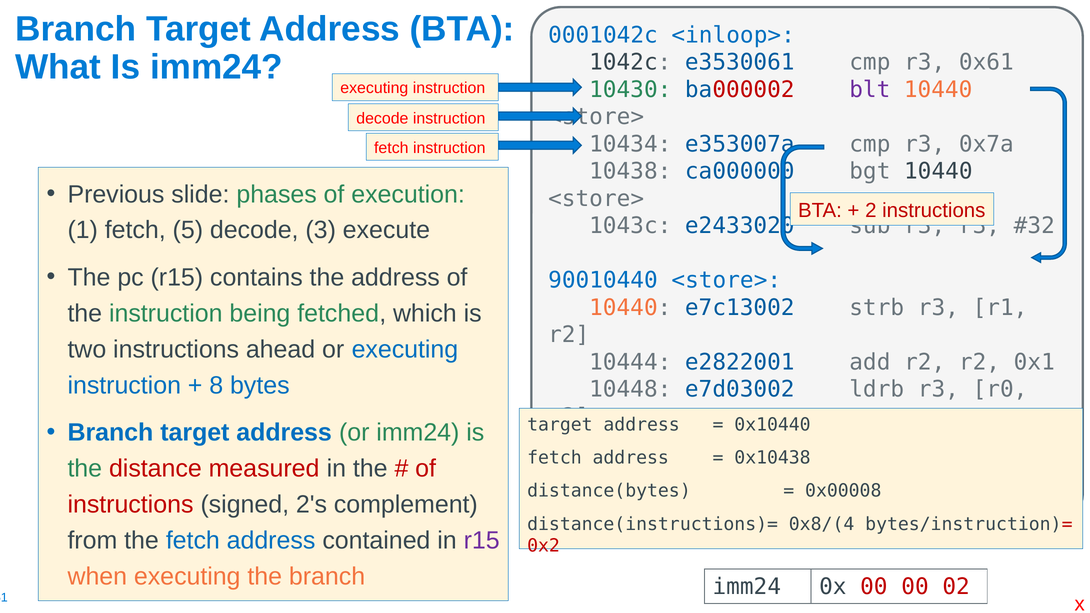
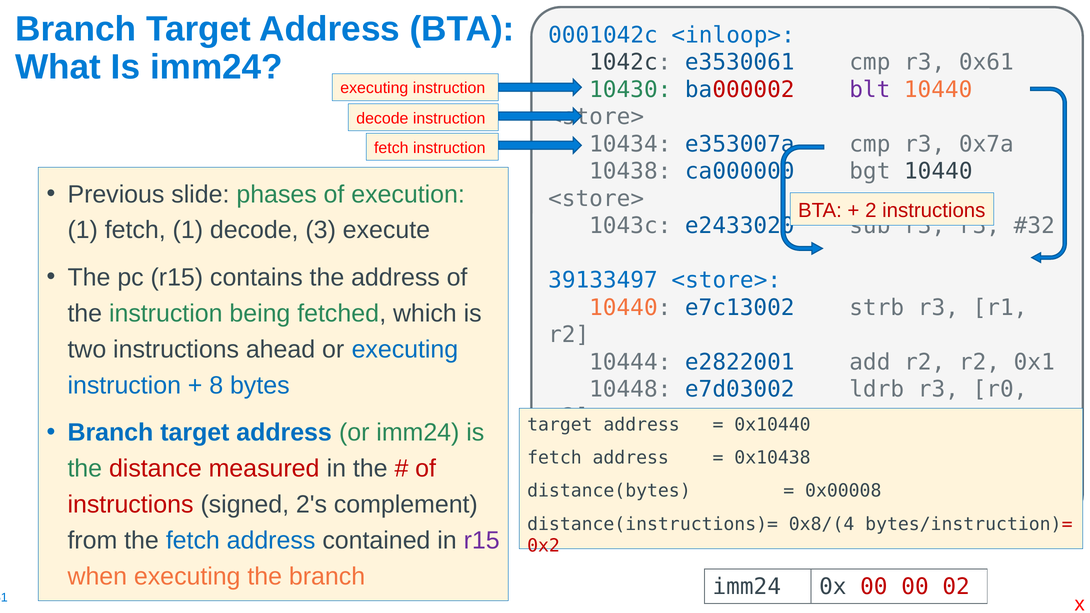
fetch 5: 5 -> 1 (188, 230)
90010440: 90010440 -> 39133497 (603, 280)
